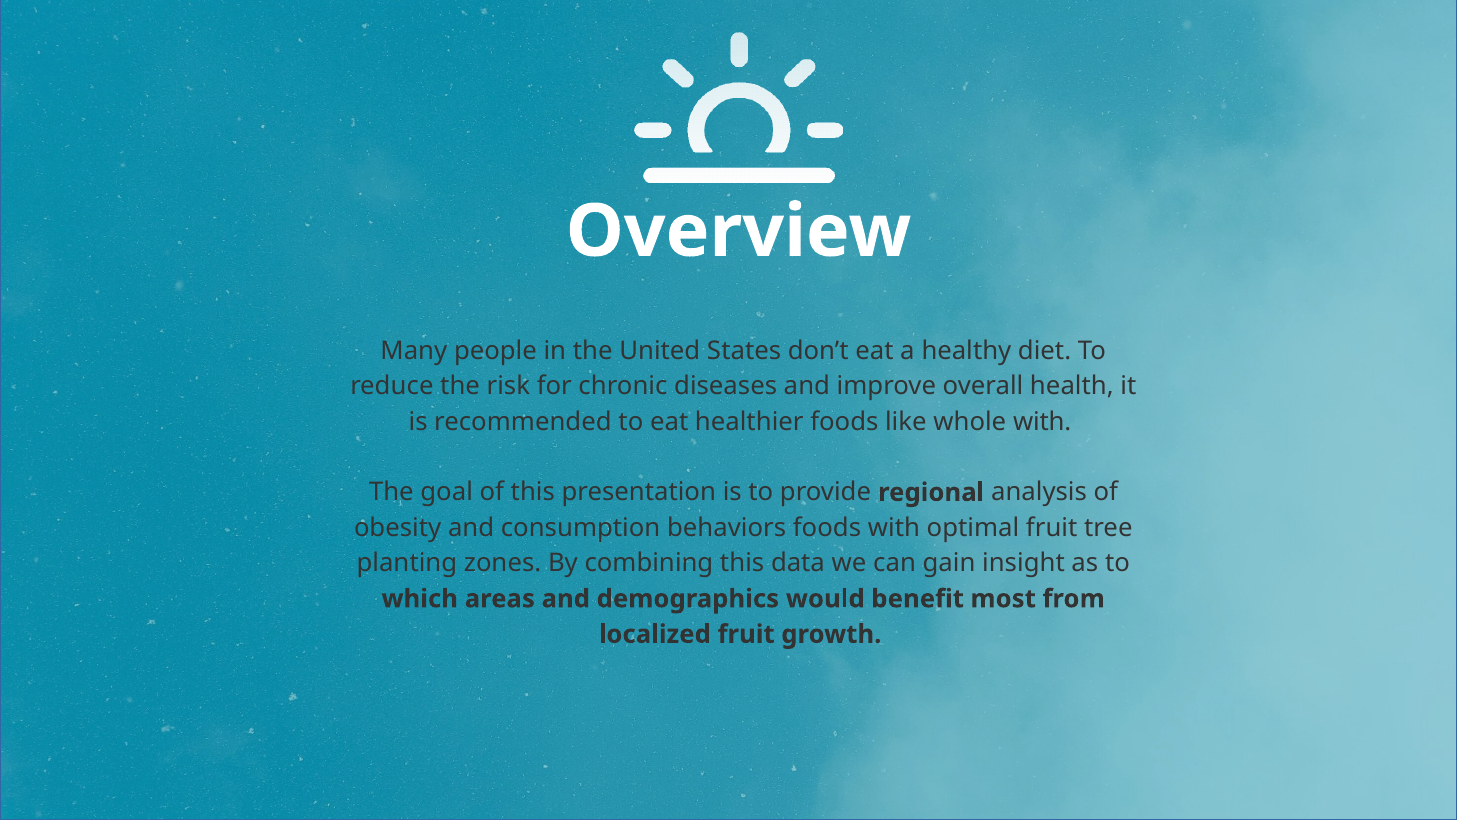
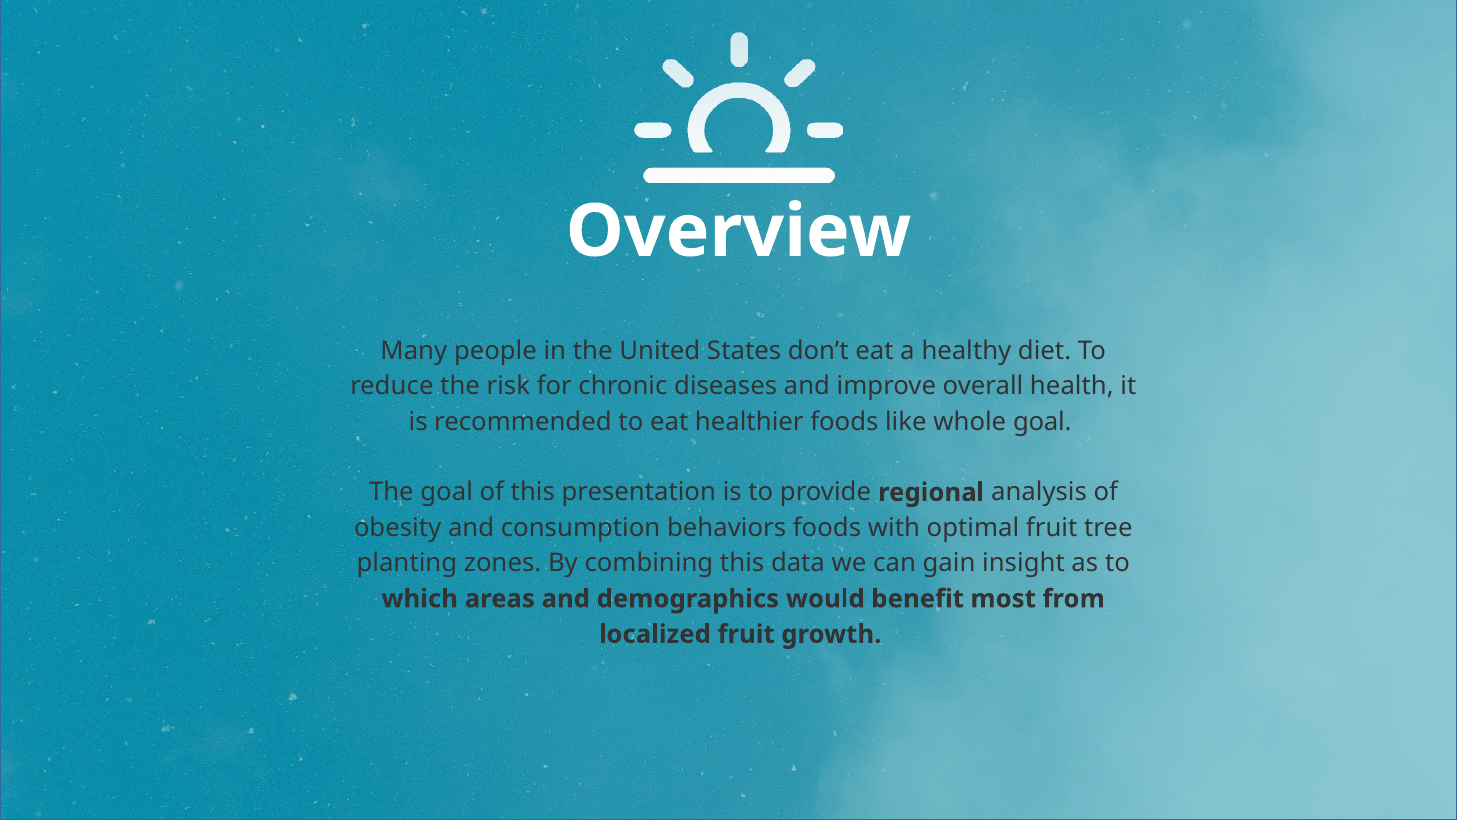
whole with: with -> goal (1042, 421)
